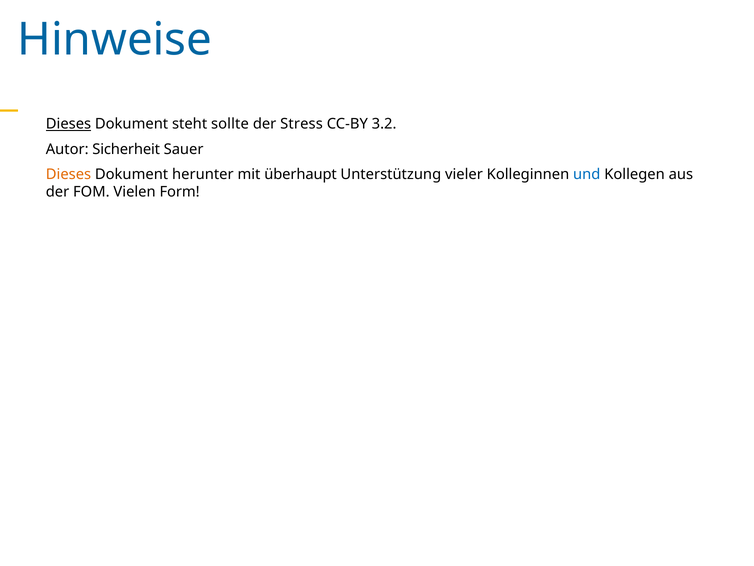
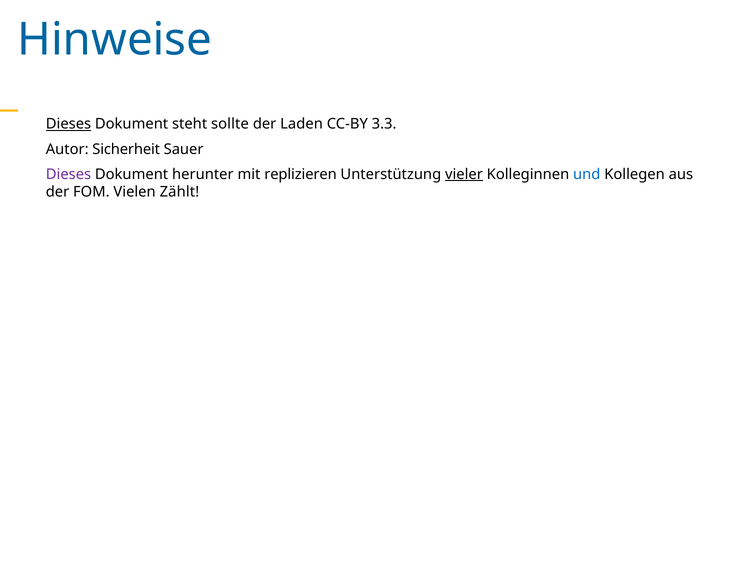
Stress: Stress -> Laden (302, 124)
3.2: 3.2 -> 3.3 (384, 124)
Dieses colour: orange -> purple (68, 174)
überhaupt: überhaupt -> replizieren (301, 174)
vieler underline: none -> present (464, 174)
Form: Form -> Zählt (179, 192)
